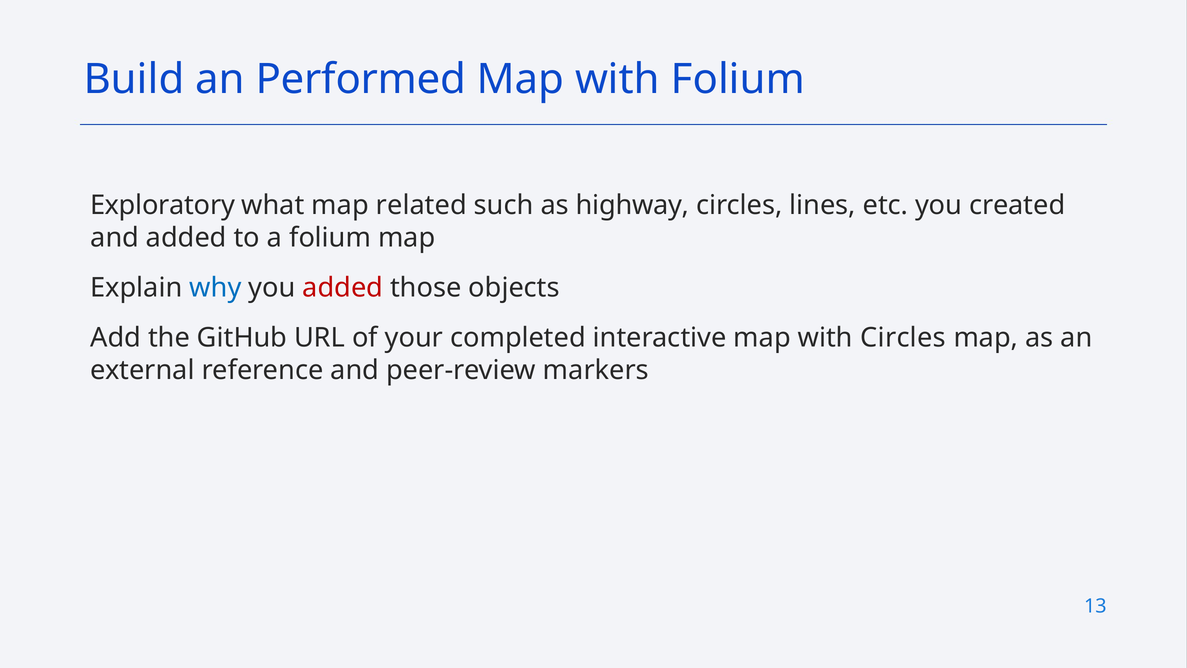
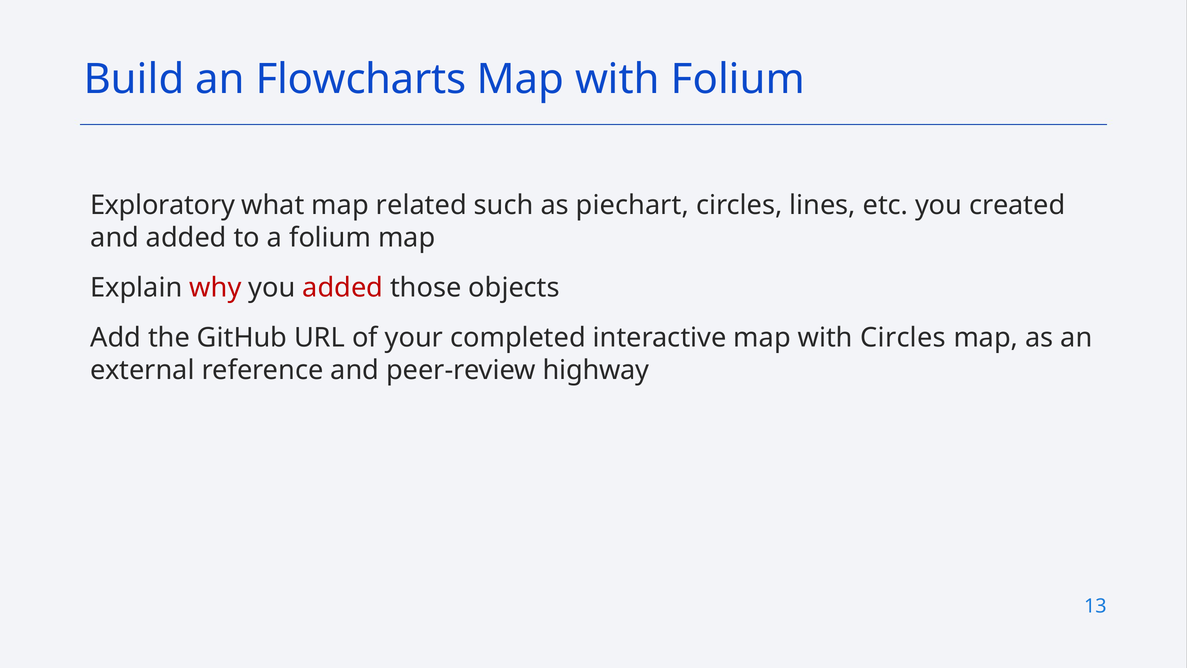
Performed: Performed -> Flowcharts (361, 79)
highway: highway -> piechart (632, 205)
why colour: blue -> red (215, 288)
markers: markers -> highway (596, 370)
